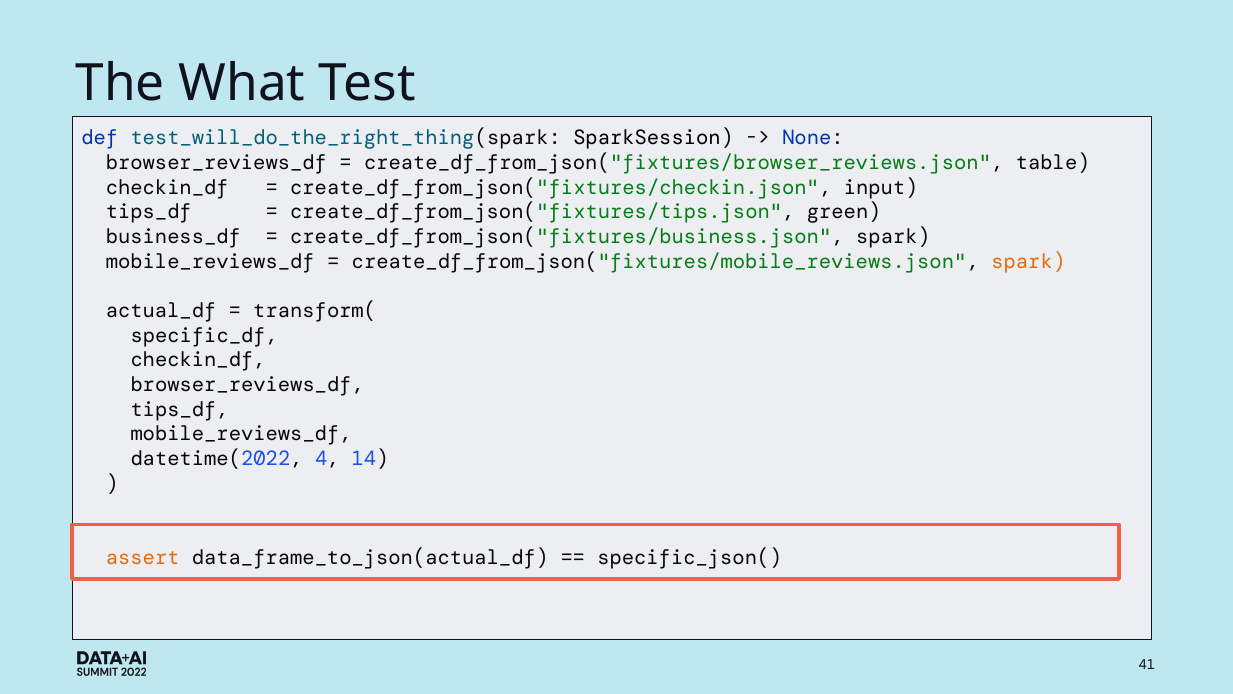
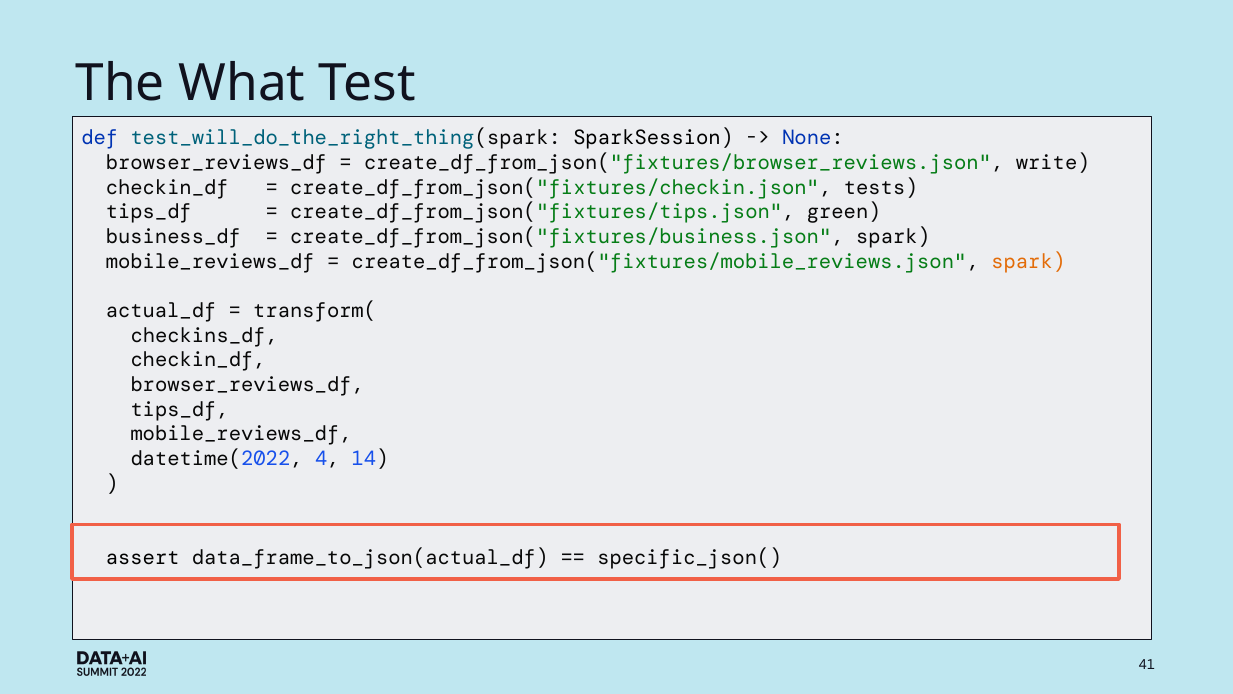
table: table -> write (1053, 163)
input: input -> tests (881, 187)
specific_df: specific_df -> checkins_df (204, 335)
assert colour: orange -> black (143, 557)
